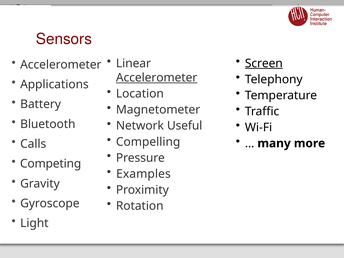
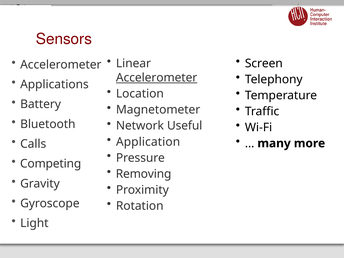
Screen underline: present -> none (264, 63)
Compelling: Compelling -> Application (148, 142)
Examples: Examples -> Removing (144, 174)
